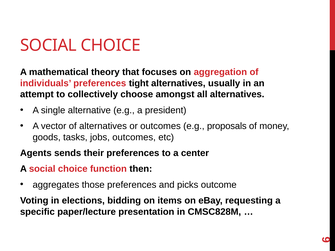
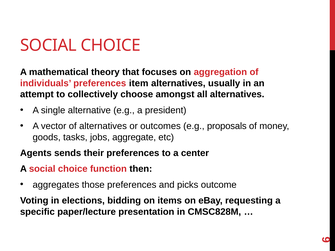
tight: tight -> item (139, 83)
jobs outcomes: outcomes -> aggregate (134, 137)
